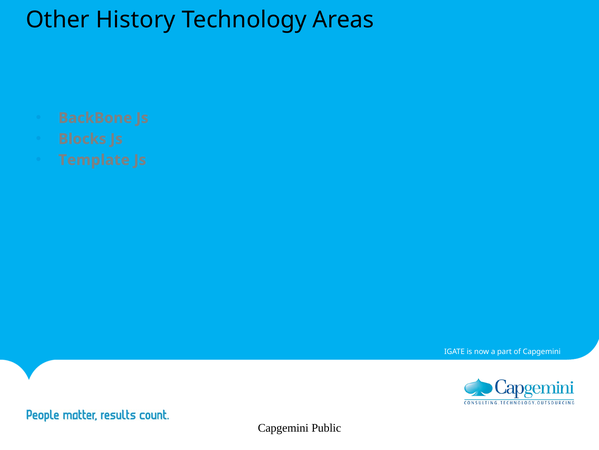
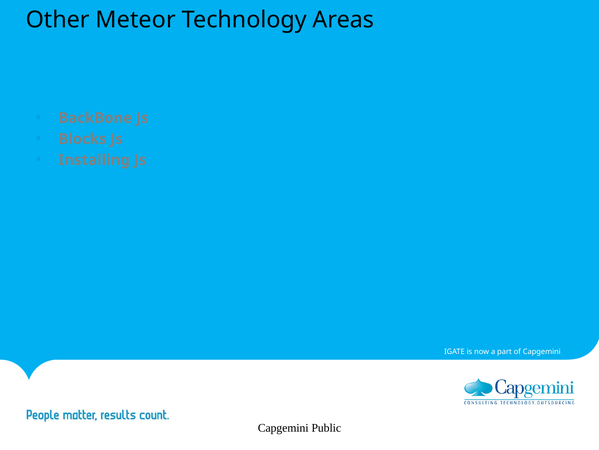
History: History -> Meteor (136, 20)
Template: Template -> Installing (94, 160)
